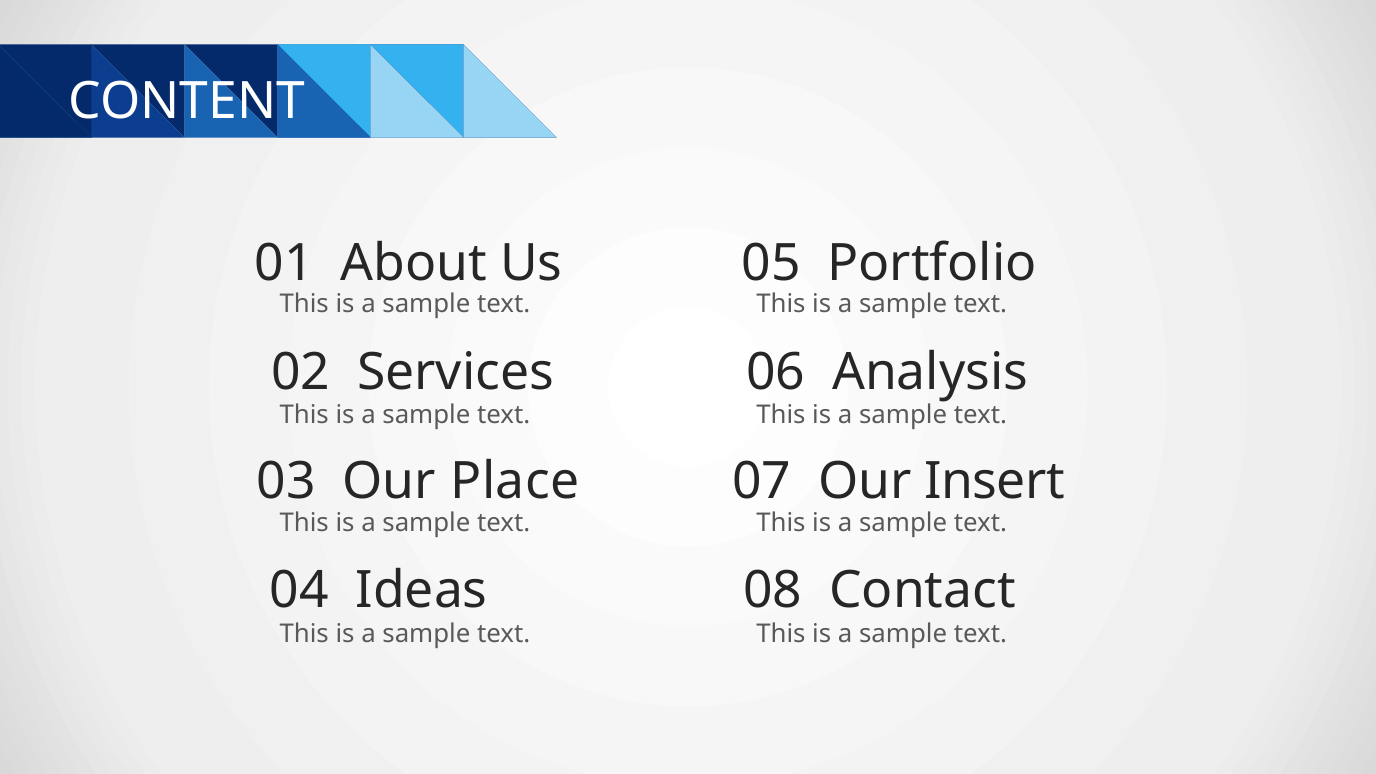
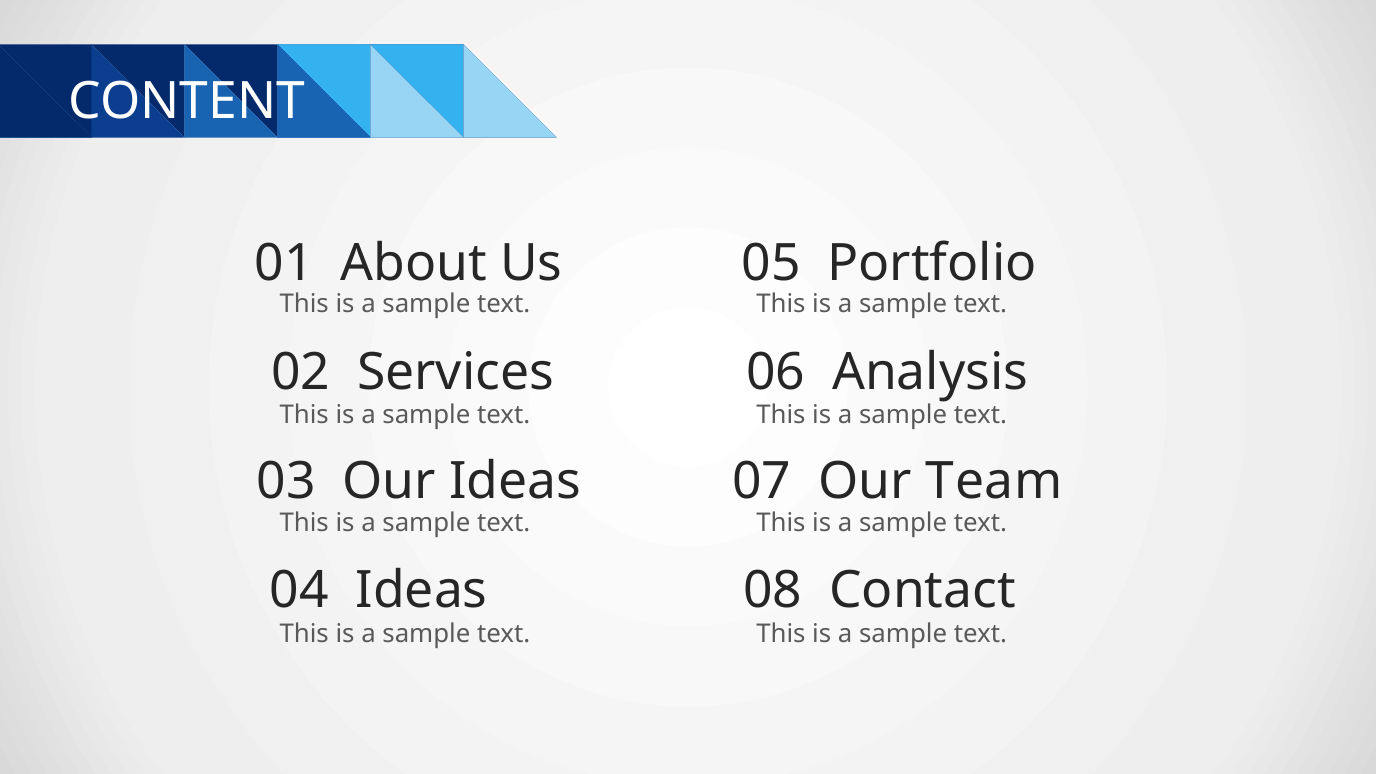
Our Place: Place -> Ideas (515, 481)
Insert: Insert -> Team (994, 481)
